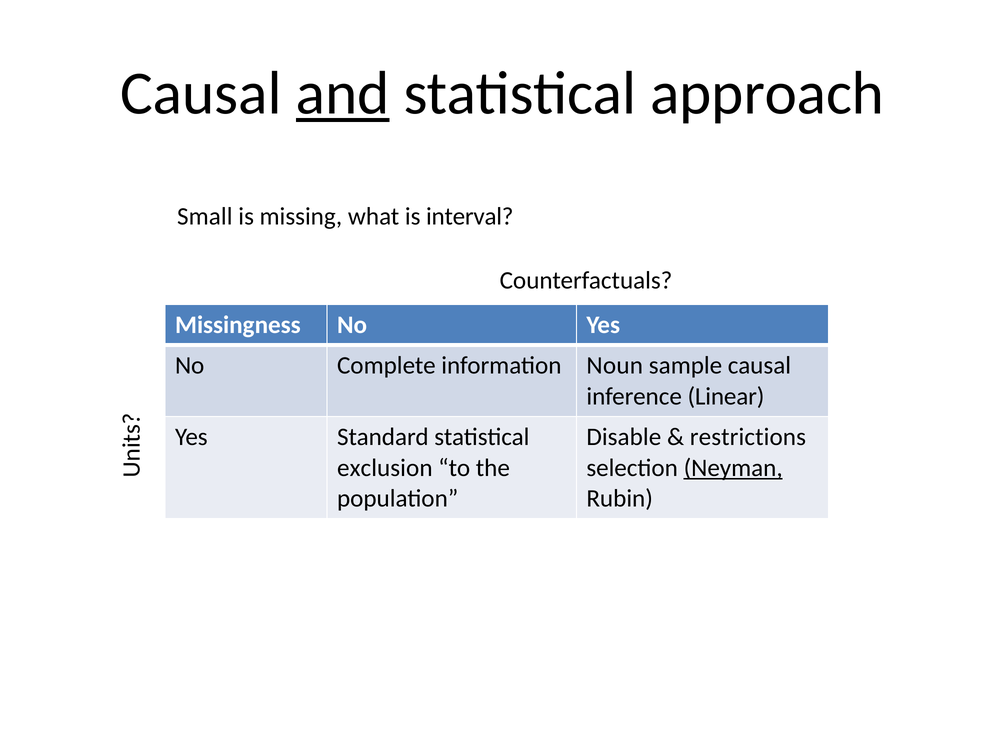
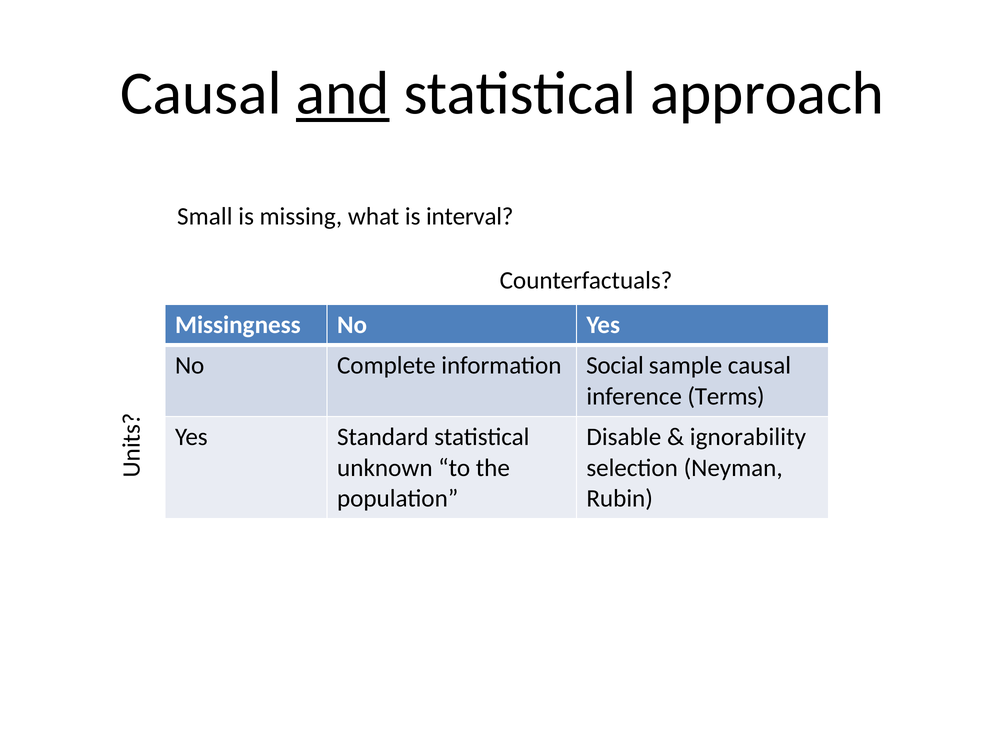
Noun: Noun -> Social (615, 366)
Linear: Linear -> Terms (726, 396)
restrictions: restrictions -> ignorability (748, 437)
exclusion: exclusion -> unknown (385, 468)
Neyman underline: present -> none (733, 468)
